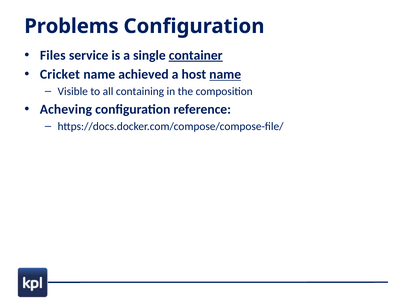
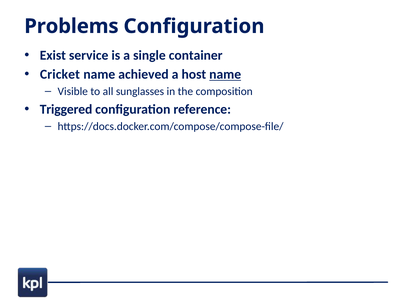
Files: Files -> Exist (53, 55)
container underline: present -> none (196, 55)
containing: containing -> sunglasses (140, 91)
Acheving: Acheving -> Triggered (66, 109)
